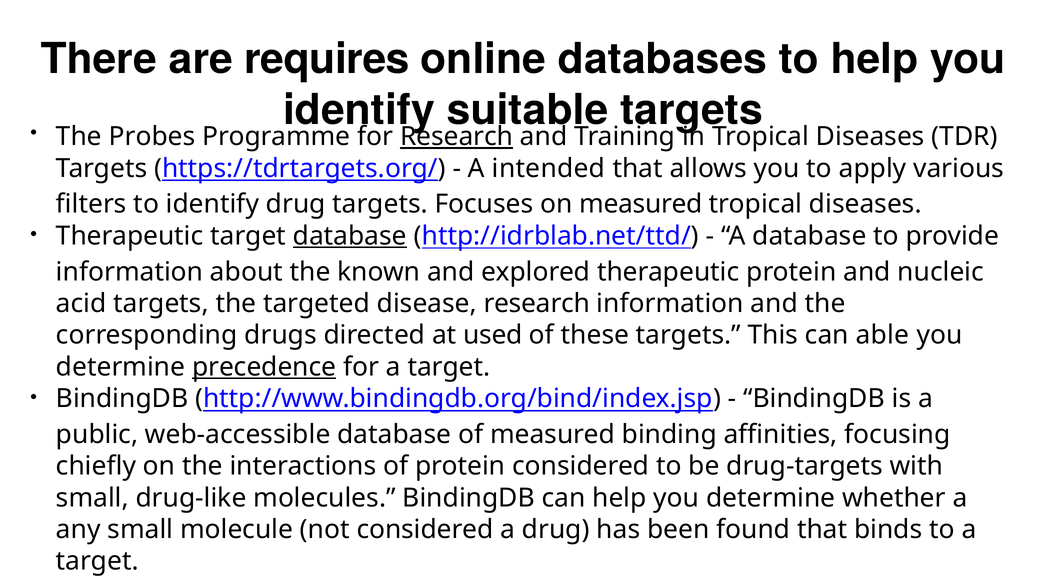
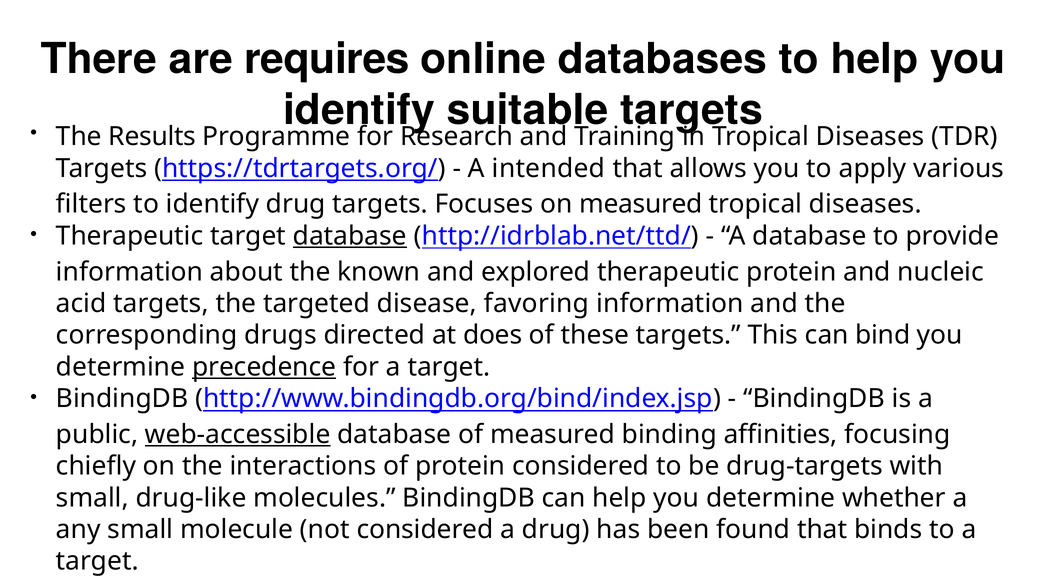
Probes: Probes -> Results (152, 137)
Research underline: present -> none (457, 137)
disease research: research -> favoring (536, 304)
used: used -> does (493, 335)
able: able -> bind (883, 335)
web-accessible underline: none -> present (238, 435)
